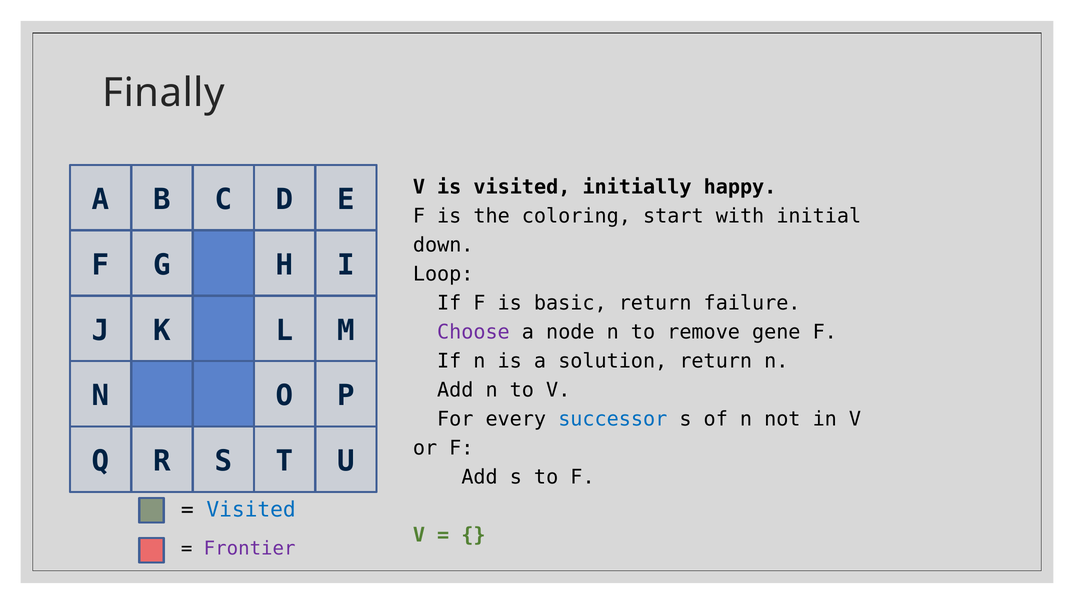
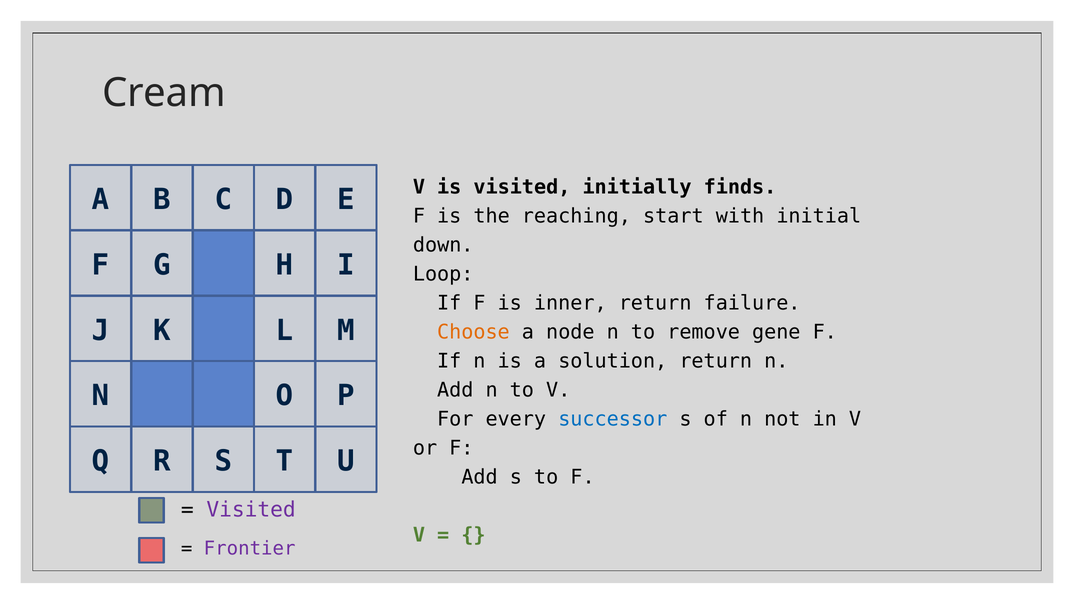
Finally: Finally -> Cream (164, 93)
happy: happy -> finds (740, 187)
coloring: coloring -> reaching (576, 216)
basic: basic -> inner (570, 303)
Choose colour: purple -> orange (473, 332)
Visited colour: blue -> purple (251, 510)
